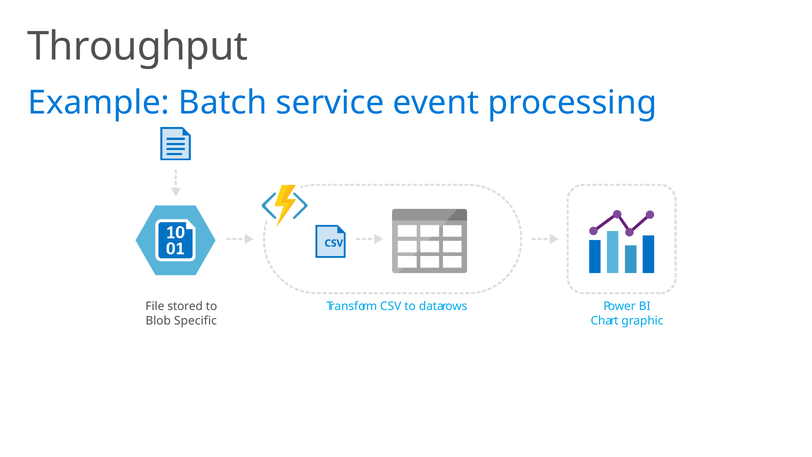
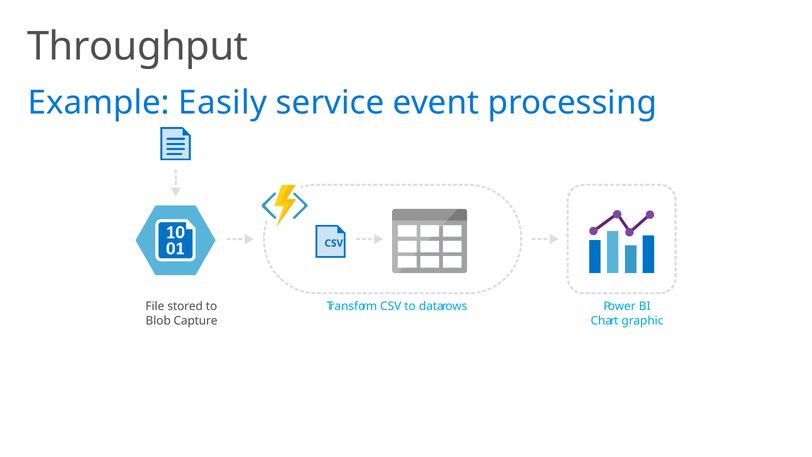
Batch: Batch -> Easily (223, 103)
Specific: Specific -> Capture (196, 321)
